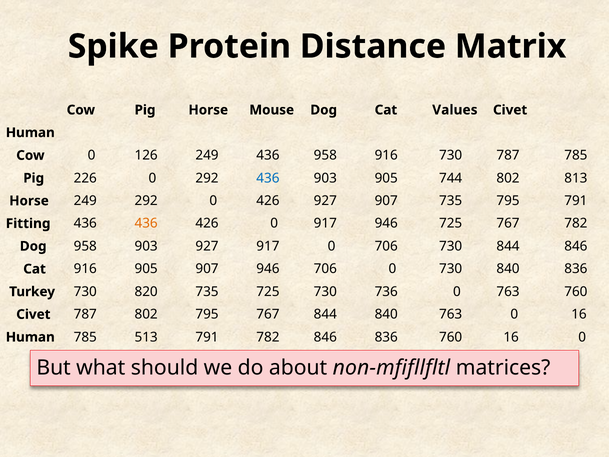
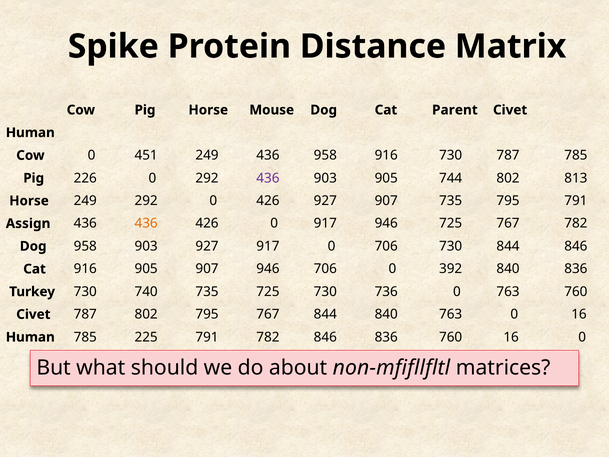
Values: Values -> Parent (455, 110)
126: 126 -> 451 (146, 155)
436 colour: blue -> purple (268, 178)
Fitting: Fitting -> Assign (28, 223)
0 730: 730 -> 392 (451, 269)
820: 820 -> 740 (146, 292)
513: 513 -> 225 (146, 337)
